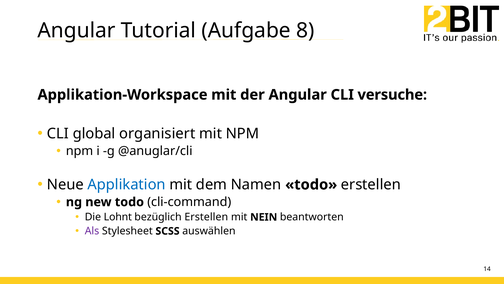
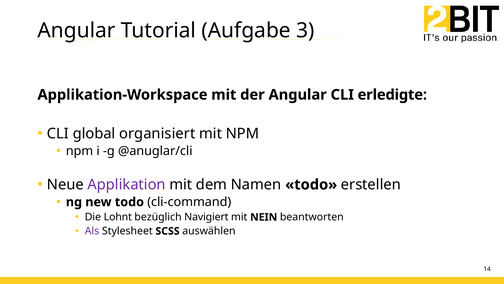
8: 8 -> 3 (305, 30)
versuche: versuche -> erledigte (392, 95)
Applikation colour: blue -> purple (127, 184)
bezüglich Erstellen: Erstellen -> Navigiert (206, 217)
